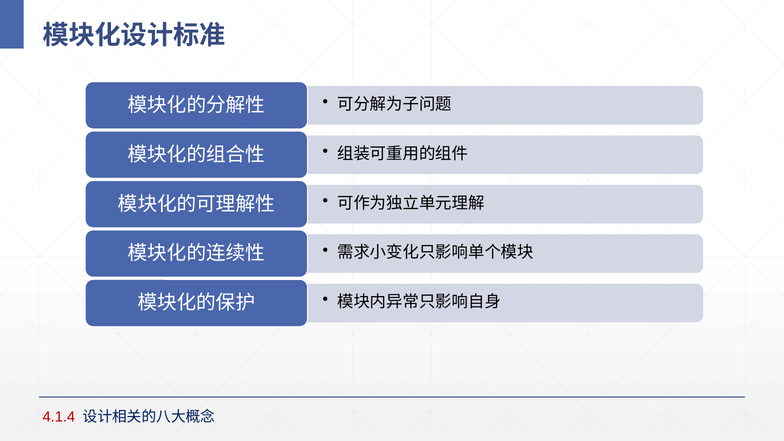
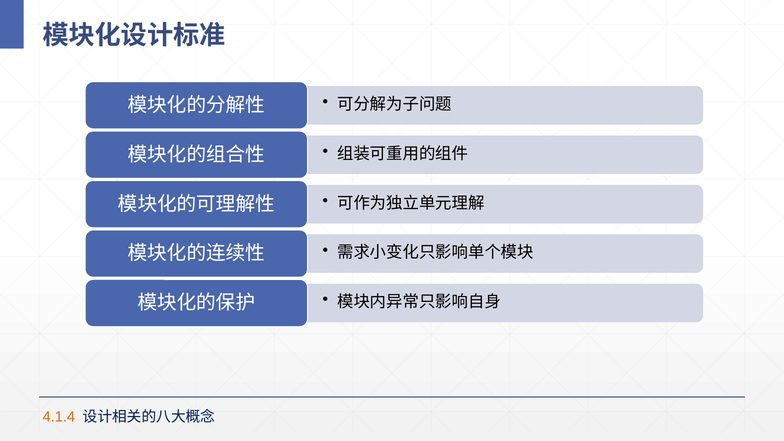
4.1.4 colour: red -> orange (59, 417)
